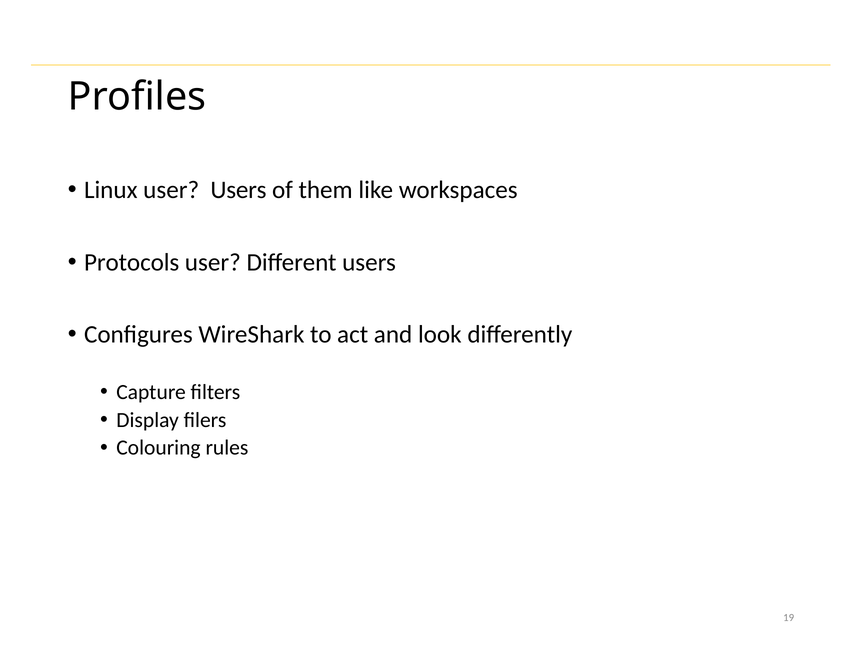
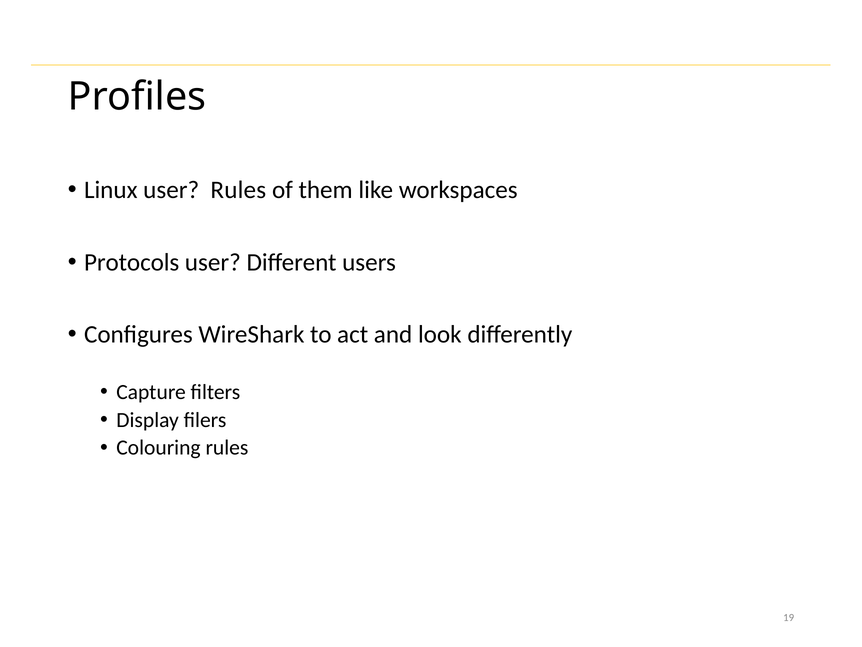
user Users: Users -> Rules (238, 190)
